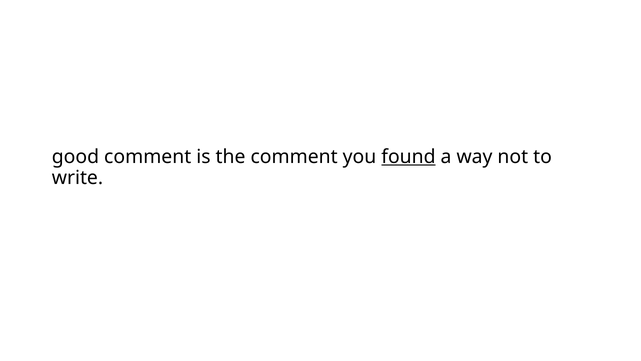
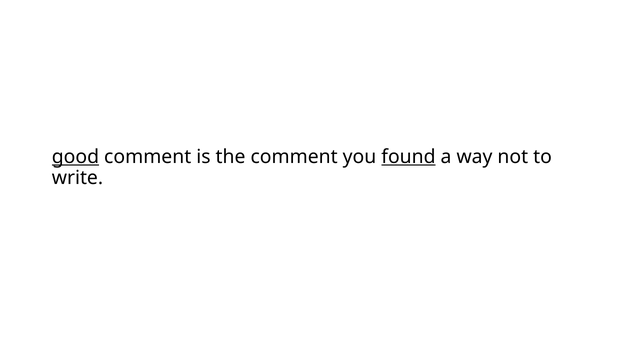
good underline: none -> present (75, 157)
